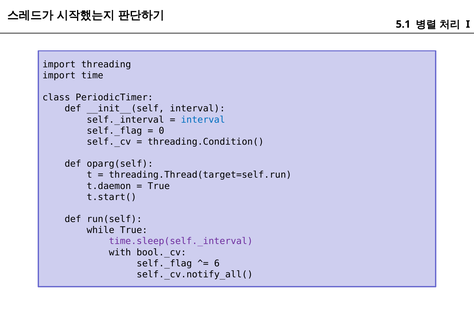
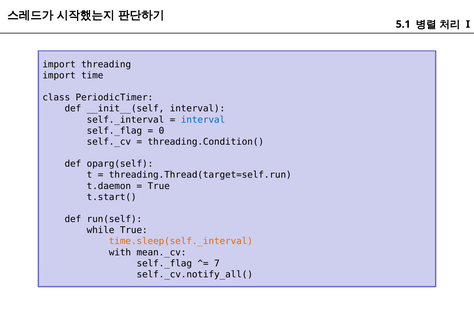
time.sleep(self._interval colour: purple -> orange (181, 242)
bool._cv: bool._cv -> mean._cv (161, 253)
6: 6 -> 7 (217, 264)
